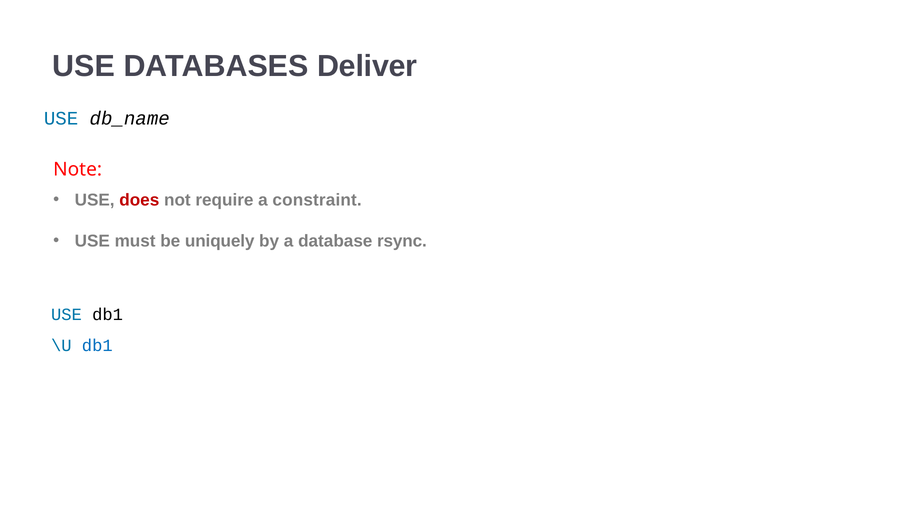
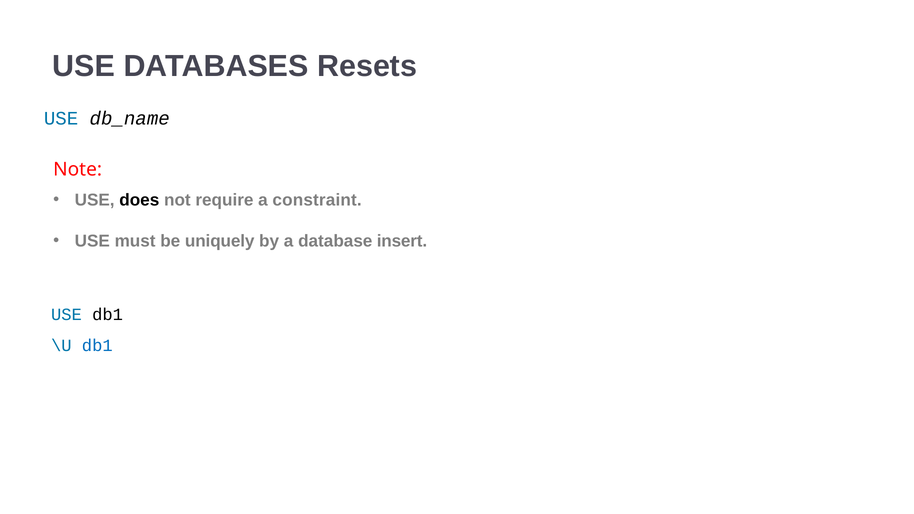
Deliver: Deliver -> Resets (367, 66)
does colour: red -> black (139, 200)
rsync: rsync -> insert (402, 241)
